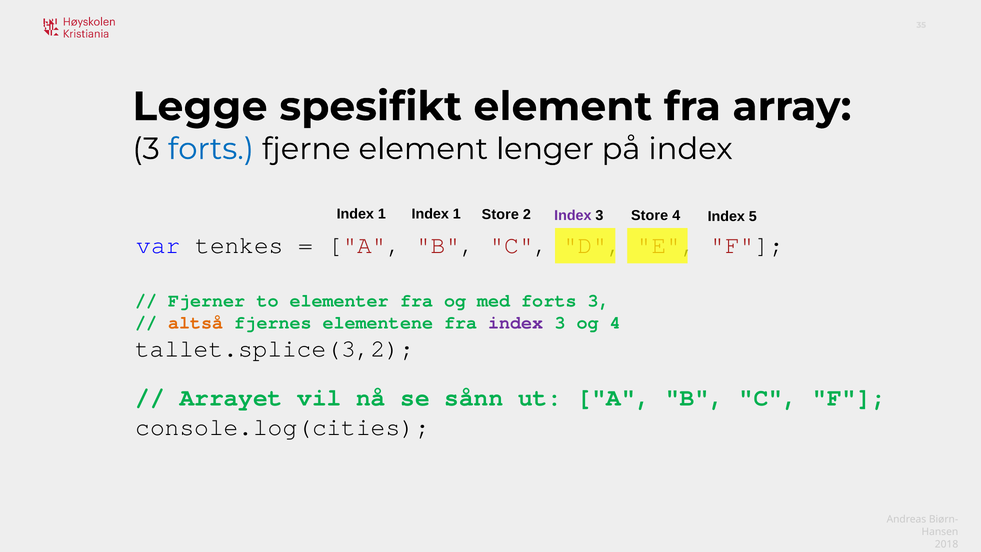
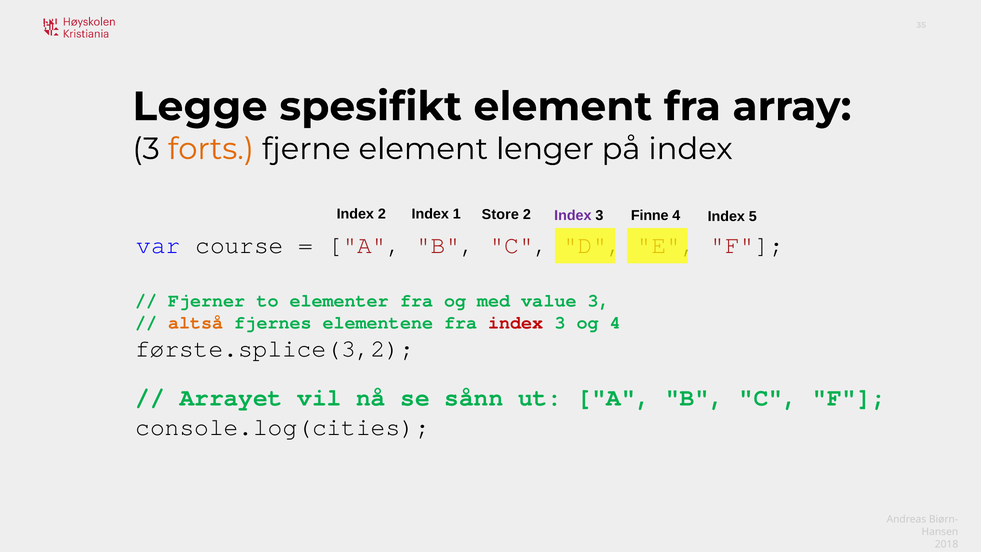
forts colour: blue -> orange (211, 149)
1: 1 -> 2 (382, 214)
3 Store: Store -> Finne (650, 215)
tenkes: tenkes -> course (239, 245)
med forts: forts -> value (549, 301)
index colour: purple -> red (516, 323)
tallet.splice(3,2: tallet.splice(3,2 -> første.splice(3,2 (275, 349)
